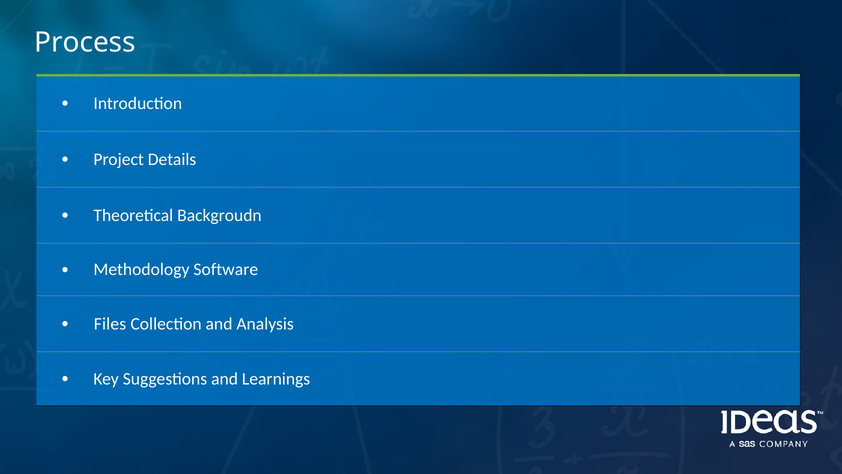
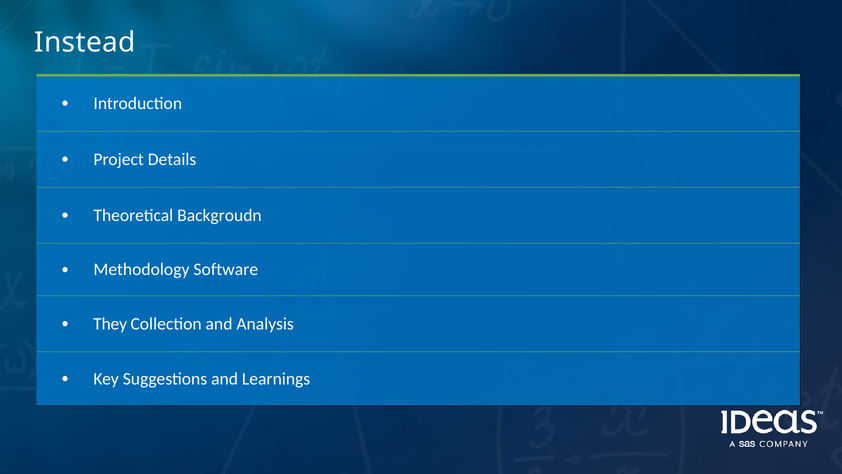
Process: Process -> Instead (85, 42)
Files: Files -> They (110, 324)
